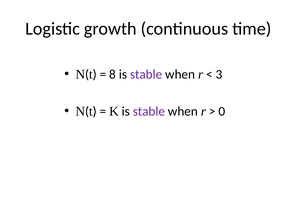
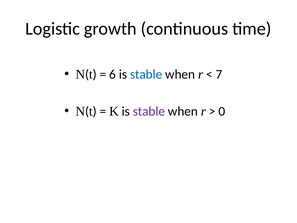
8: 8 -> 6 (112, 74)
stable colour: purple -> blue (146, 74)
3: 3 -> 7 (219, 74)
